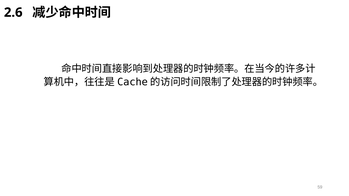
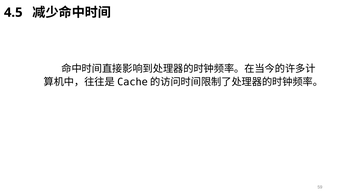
2.6: 2.6 -> 4.5 (13, 12)
